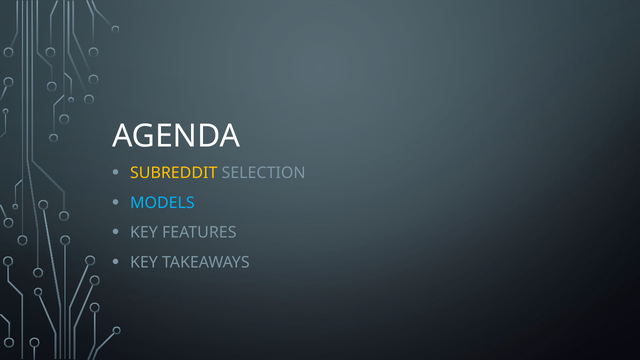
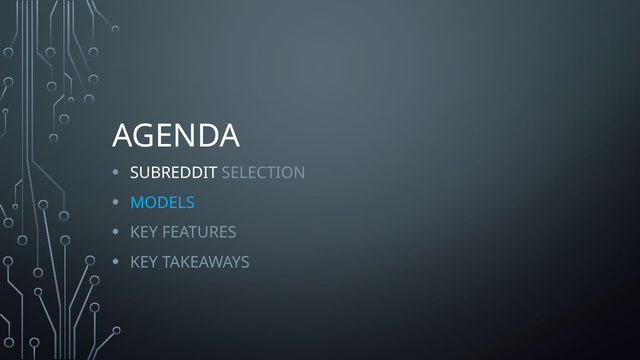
SUBREDDIT colour: yellow -> white (174, 173)
